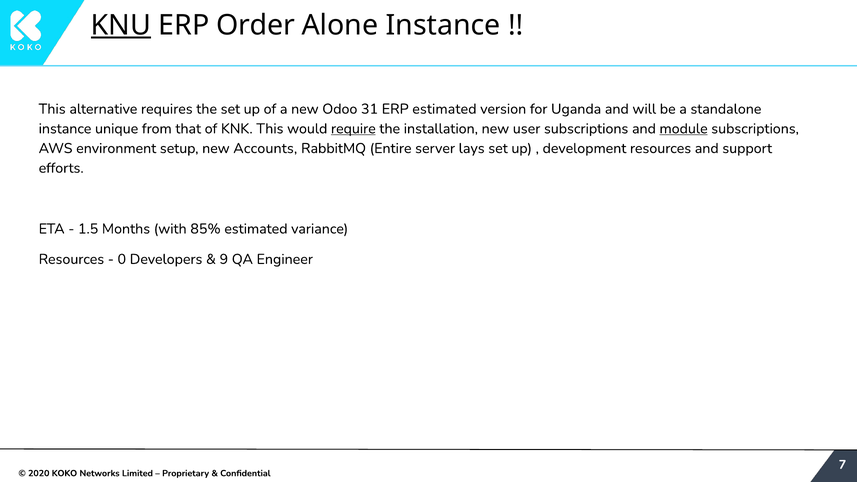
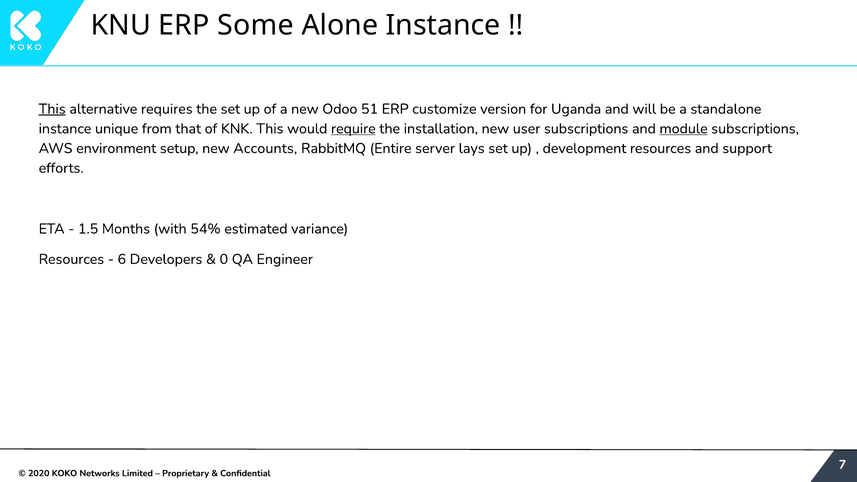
KNU underline: present -> none (121, 25)
Order: Order -> Some (255, 25)
This underline: none -> present (52, 109)
31: 31 -> 51 (370, 109)
ERP estimated: estimated -> customize (444, 109)
85%: 85% -> 54% (206, 229)
0: 0 -> 6 (122, 259)
9: 9 -> 0 (224, 259)
